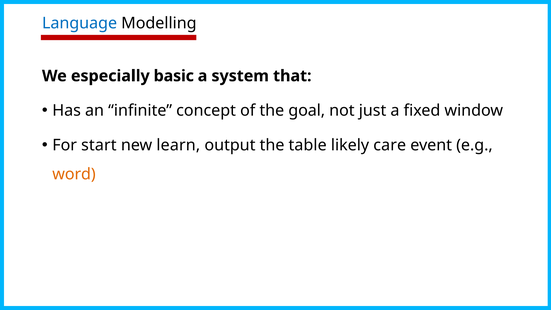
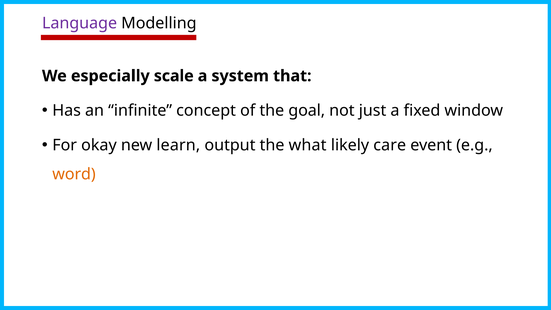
Language colour: blue -> purple (80, 23)
basic: basic -> scale (174, 76)
start: start -> okay (99, 145)
table: table -> what (308, 145)
